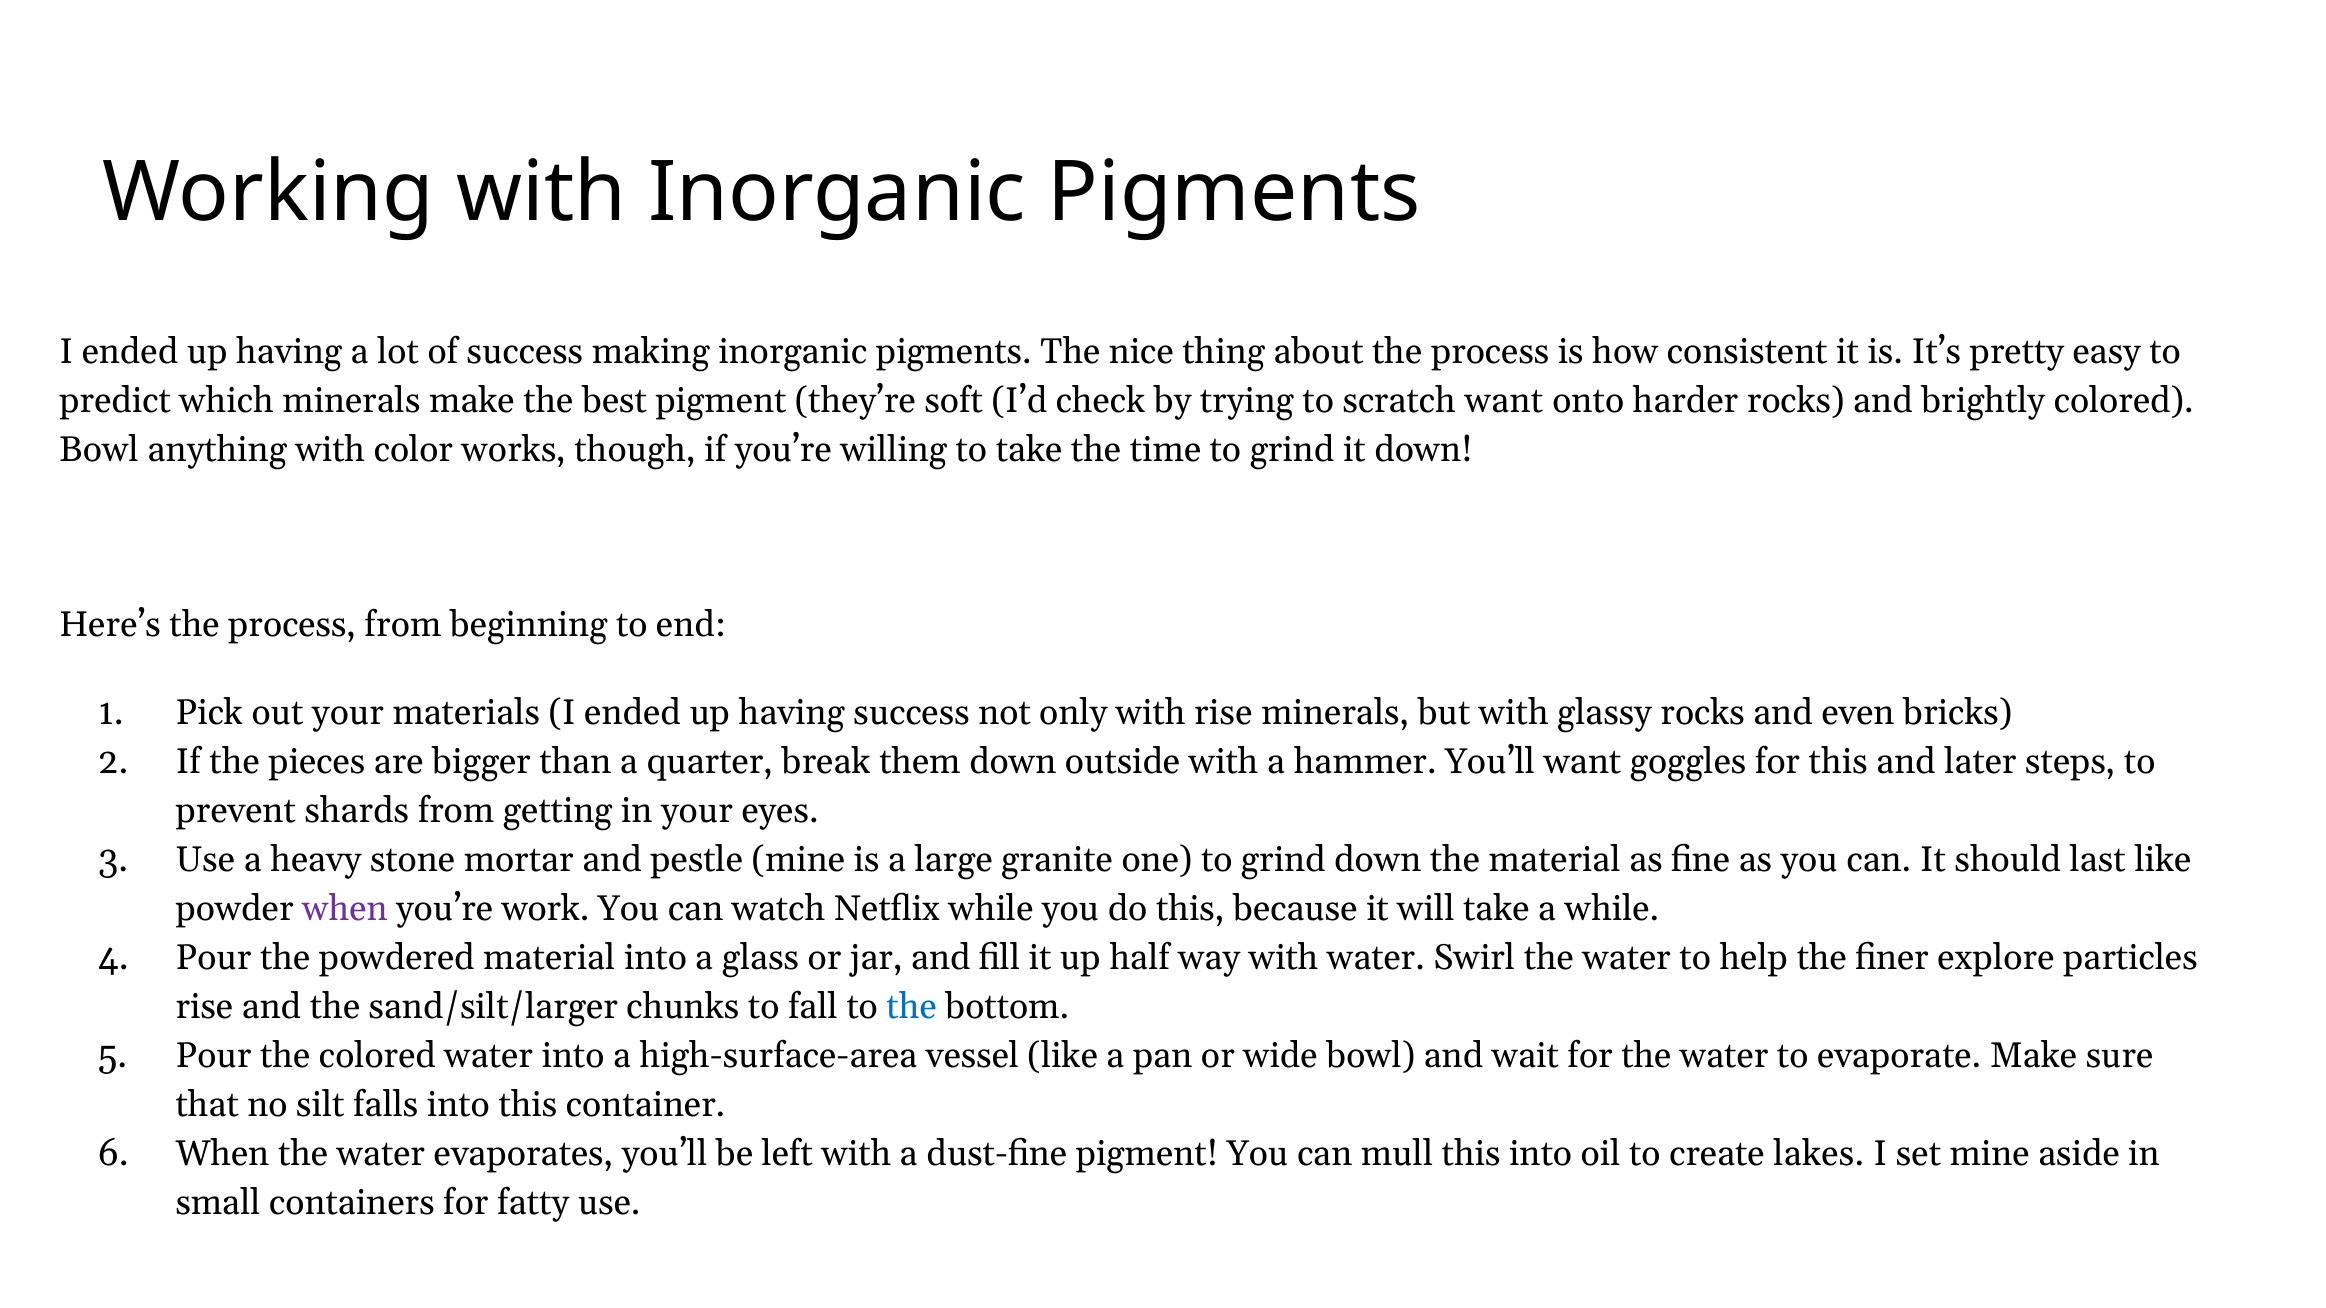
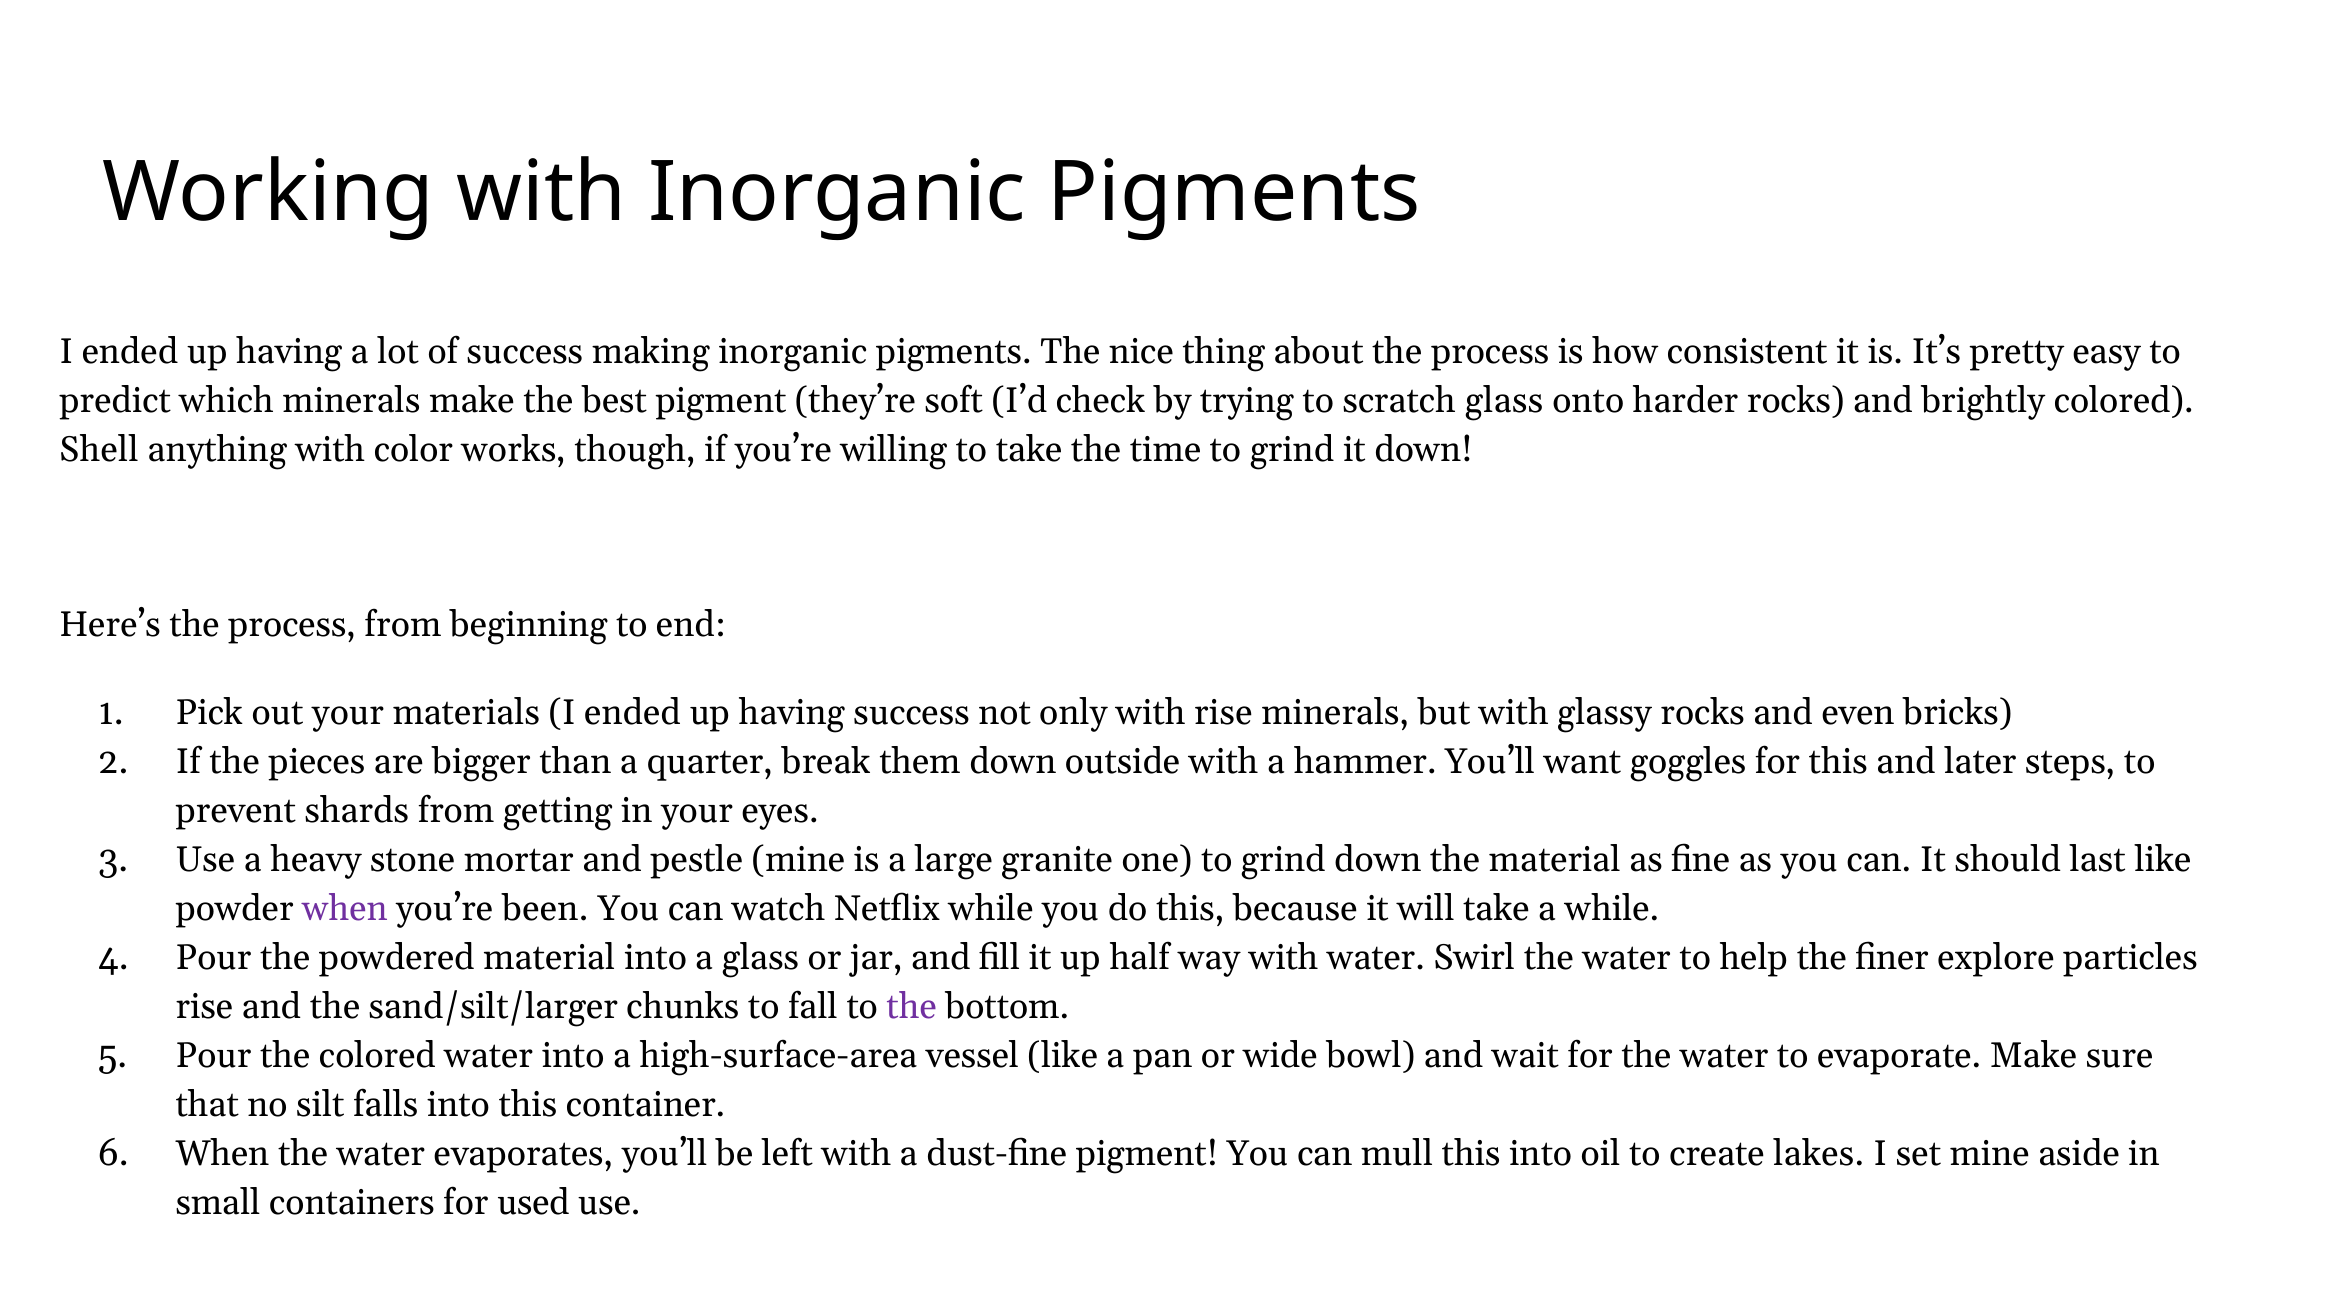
scratch want: want -> glass (1504, 401)
Bowl: Bowl -> Shell (99, 450)
work: work -> been (545, 909)
the colour: blue -> purple (912, 1007)
fatty: fatty -> used (533, 1203)
